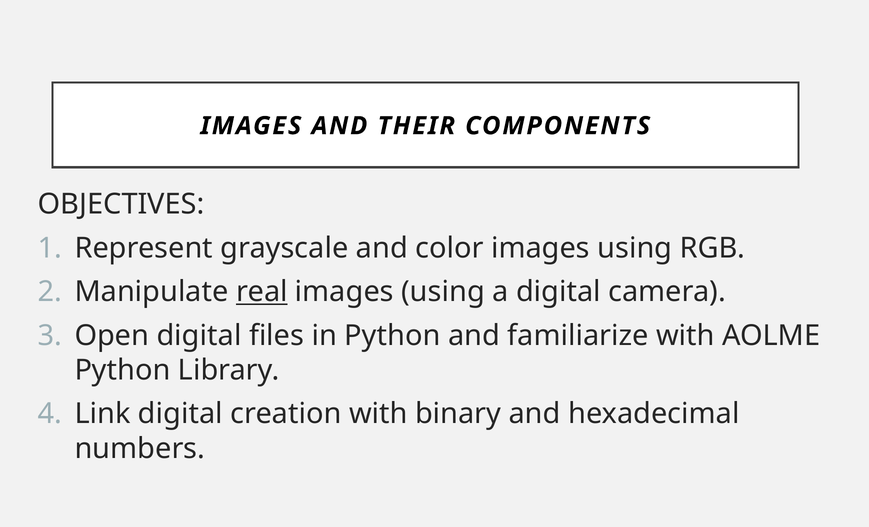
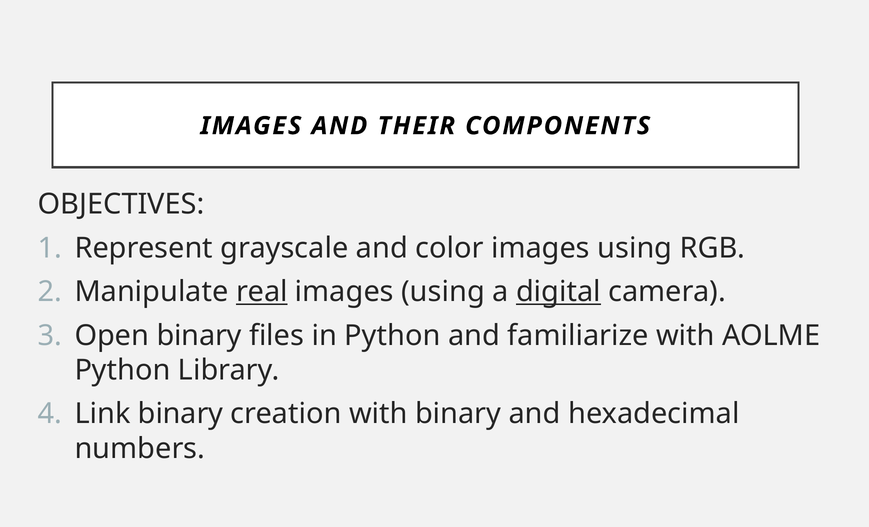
digital underline: none -> present (558, 292)
Open digital: digital -> binary (199, 336)
Link digital: digital -> binary (181, 414)
